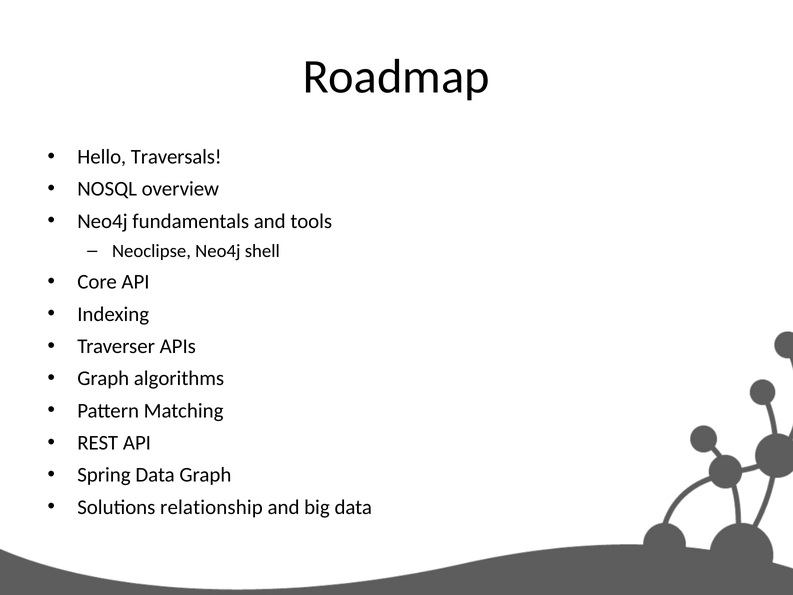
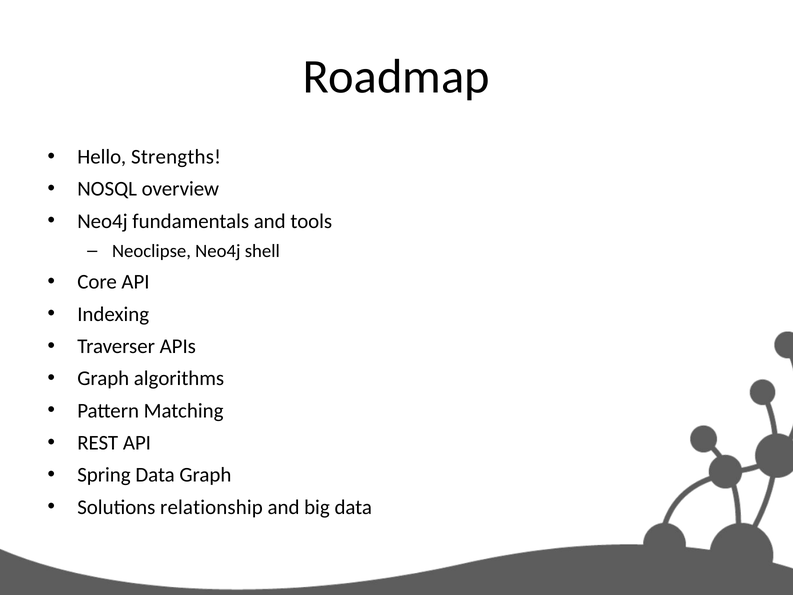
Traversals: Traversals -> Strengths (176, 157)
